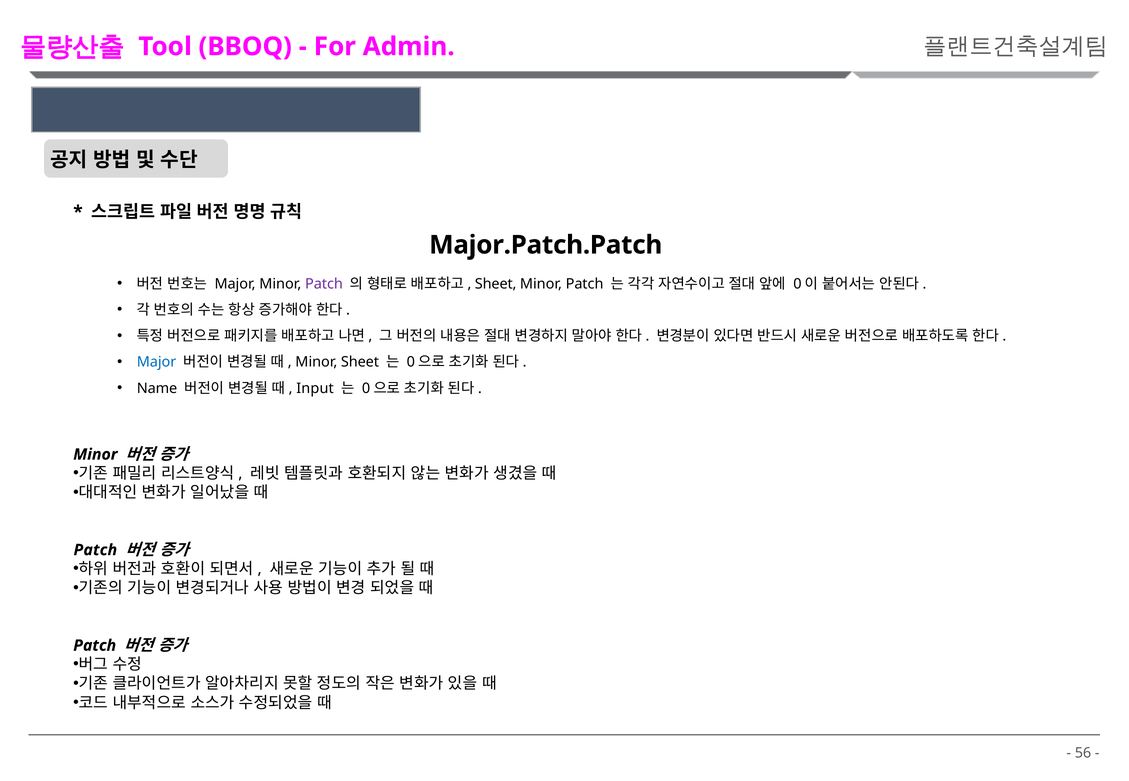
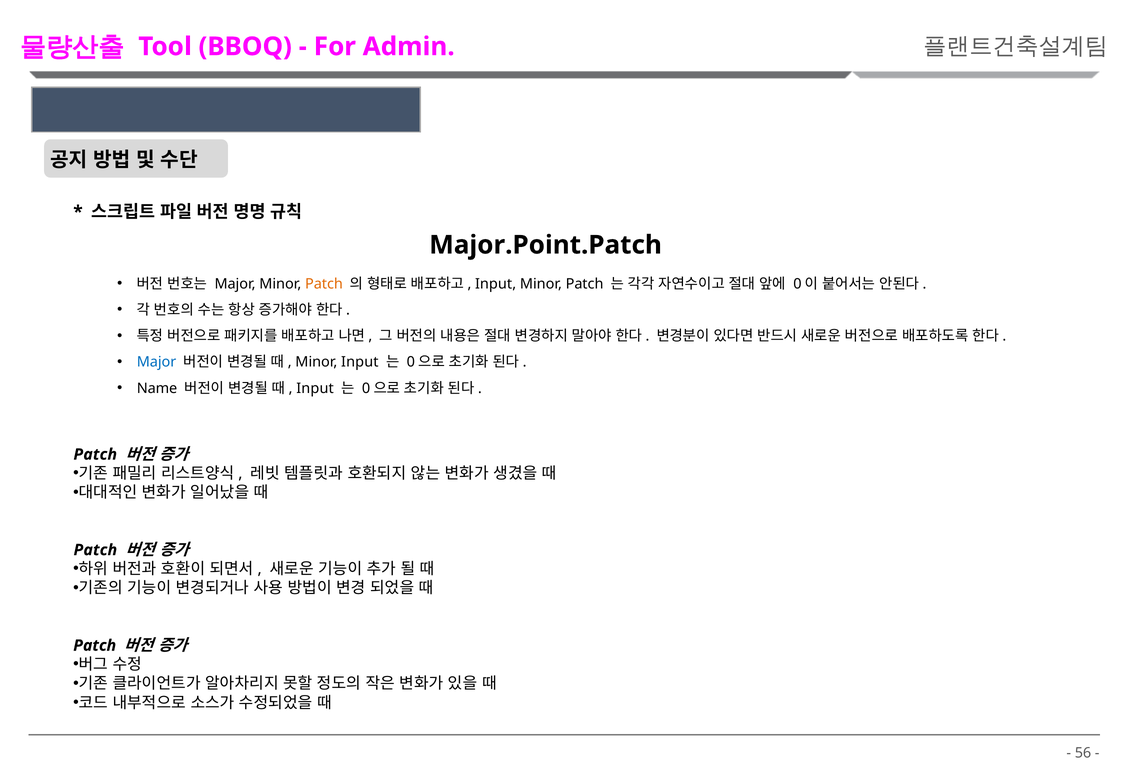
Major.Patch.Patch: Major.Patch.Patch -> Major.Point.Patch (546, 245)
Patch colour: purple -> orange (324, 284)
Sheet: Sheet -> Input (496, 284)
Minor Sheet: Sheet -> Input (360, 362)
Minor: Minor -> Patch (95, 455)
